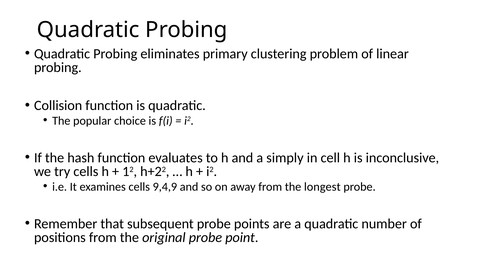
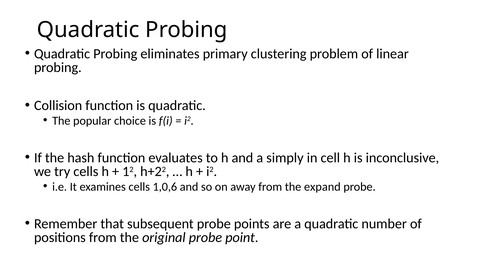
9,4,9: 9,4,9 -> 1,0,6 (165, 186)
longest: longest -> expand (322, 186)
